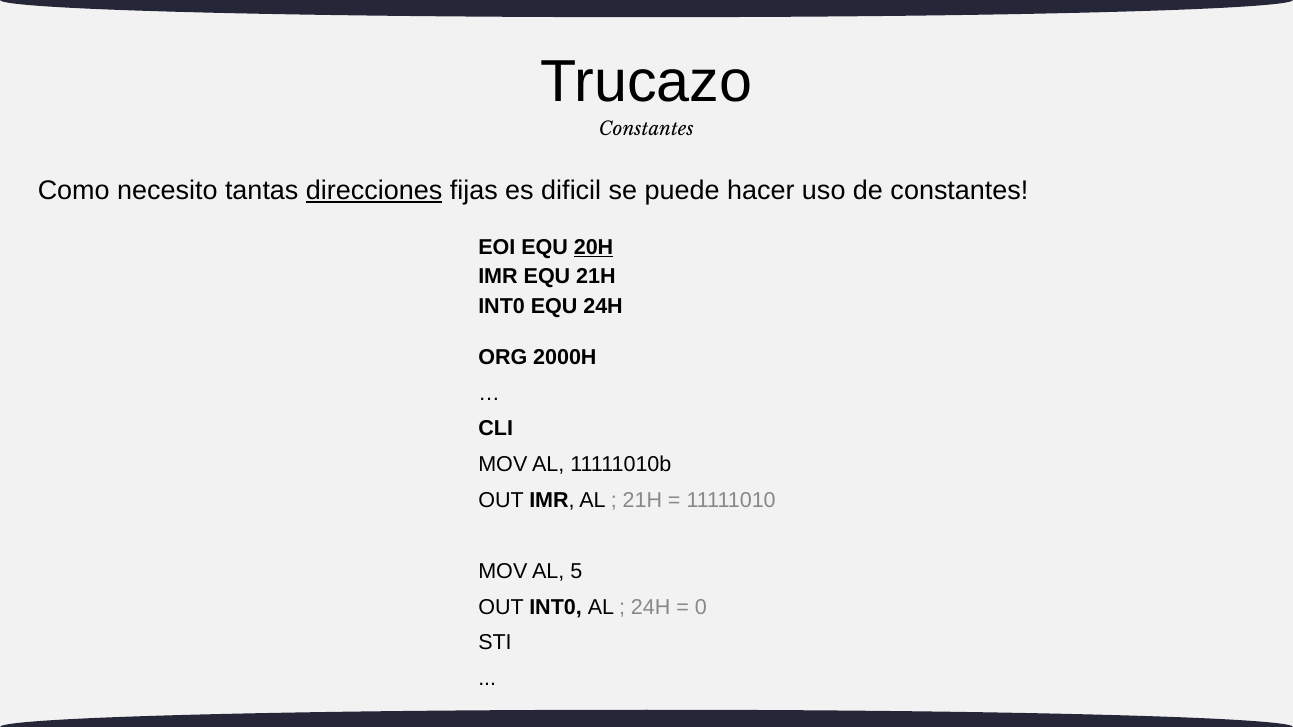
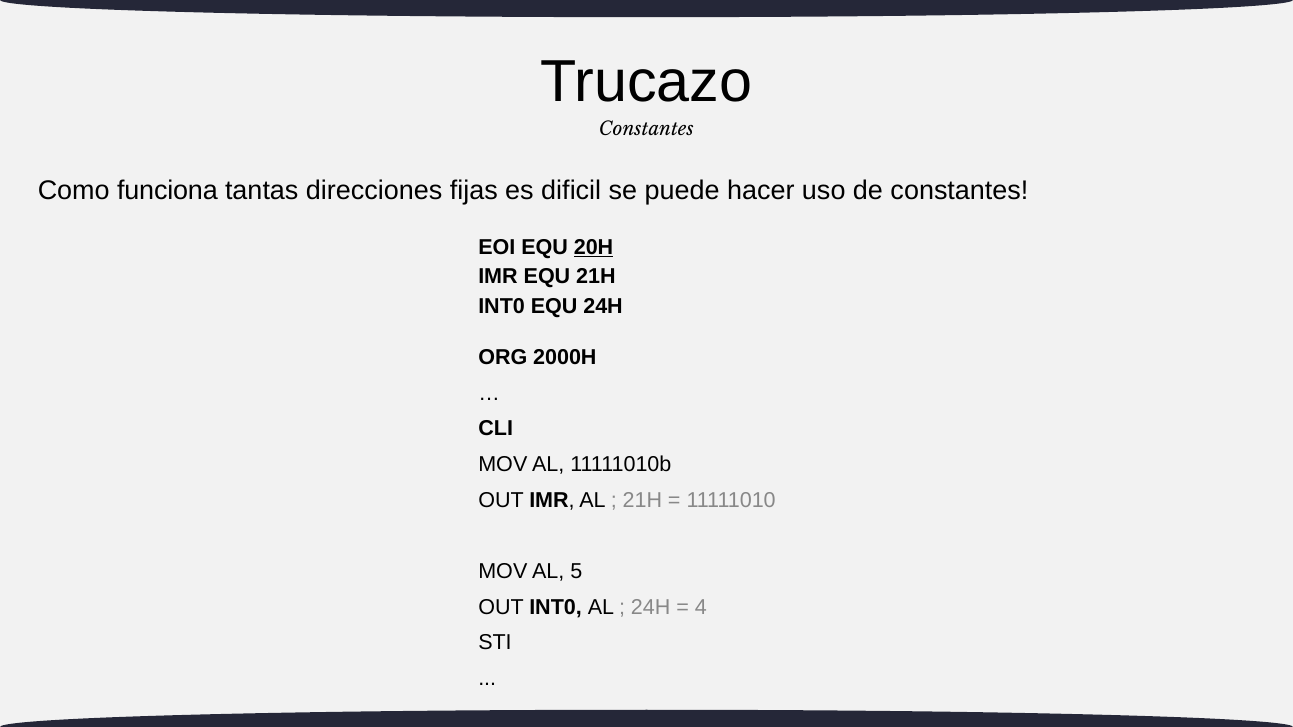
necesito: necesito -> funciona (167, 191)
direcciones underline: present -> none (374, 191)
0: 0 -> 4 (701, 607)
